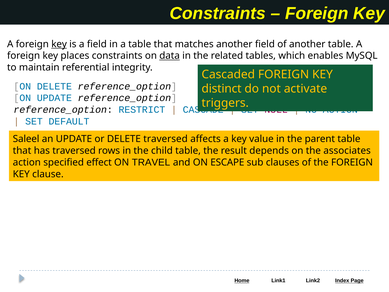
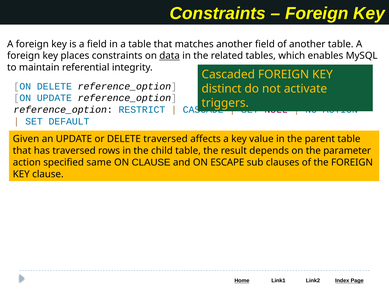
key underline: present -> none (59, 44)
Saleel: Saleel -> Given (26, 139)
associates: associates -> parameter (347, 151)
effect: effect -> same (99, 162)
ON TRAVEL: TRAVEL -> CLAUSE (151, 162)
